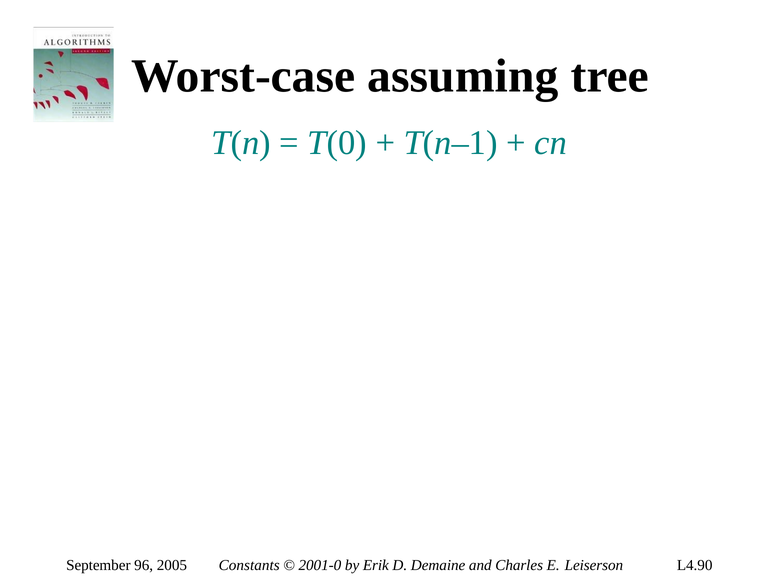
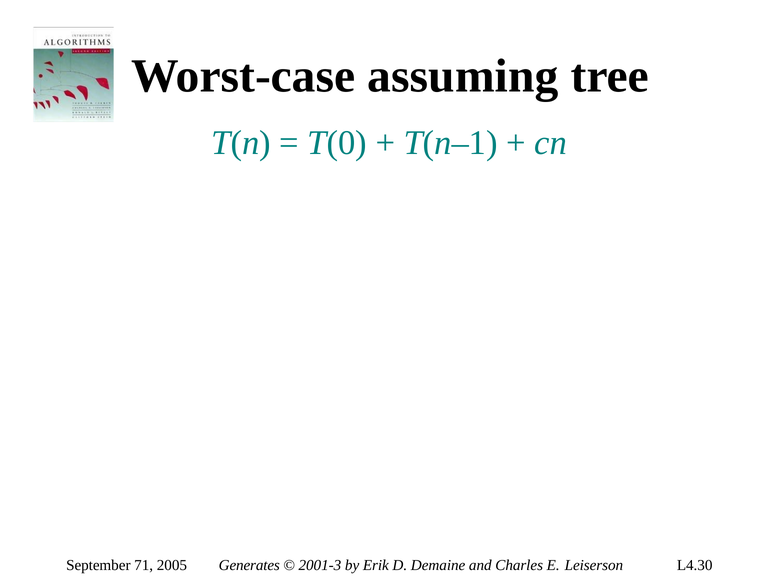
96: 96 -> 71 (144, 565)
Constants: Constants -> Generates (249, 565)
2001-0: 2001-0 -> 2001-3 (320, 565)
L4.90: L4.90 -> L4.30 (695, 565)
